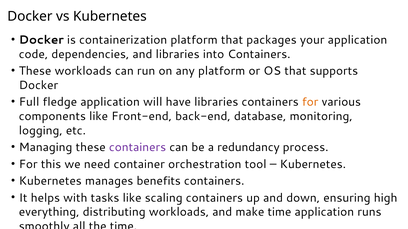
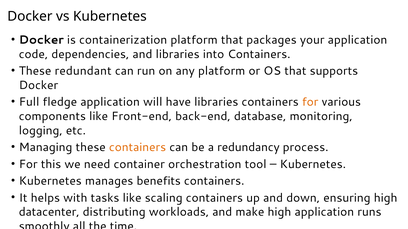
These workloads: workloads -> redundant (83, 71)
containers colour: purple -> orange (138, 148)
everything: everything -> datacenter (49, 212)
make time: time -> high (279, 212)
